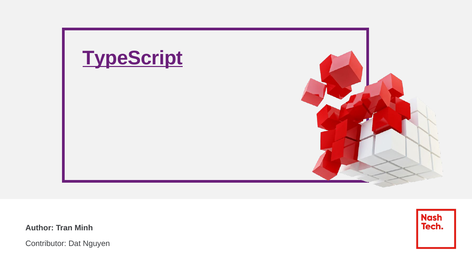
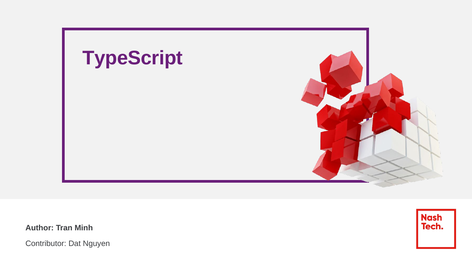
TypeScript underline: present -> none (133, 58)
